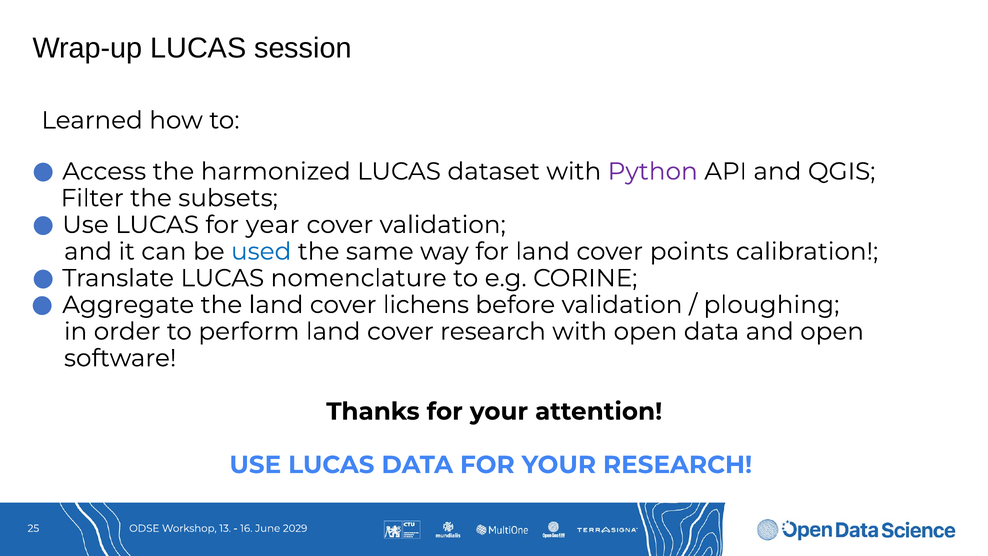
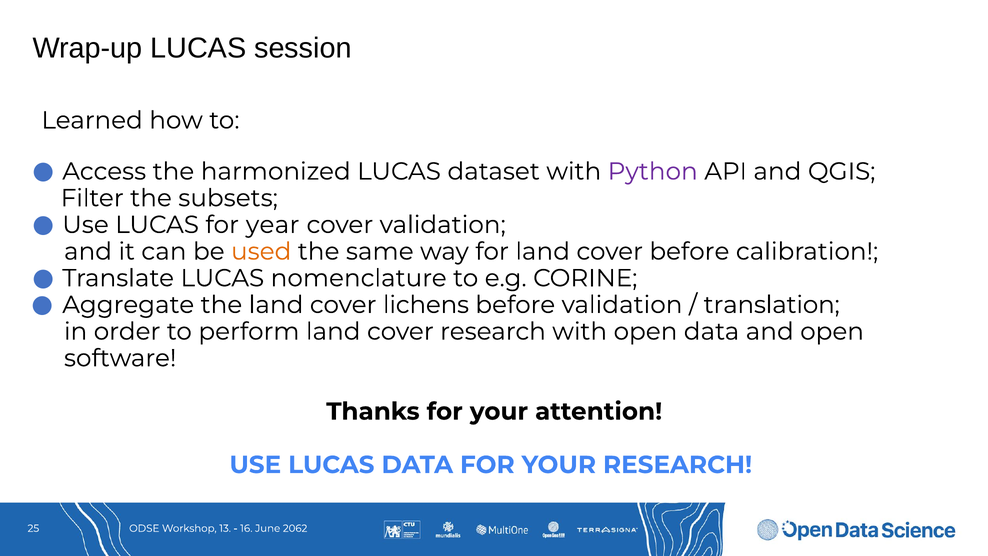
used colour: blue -> orange (261, 251)
cover points: points -> before (689, 251)
ploughing: ploughing -> translation (772, 305)
2029: 2029 -> 2062 (295, 528)
